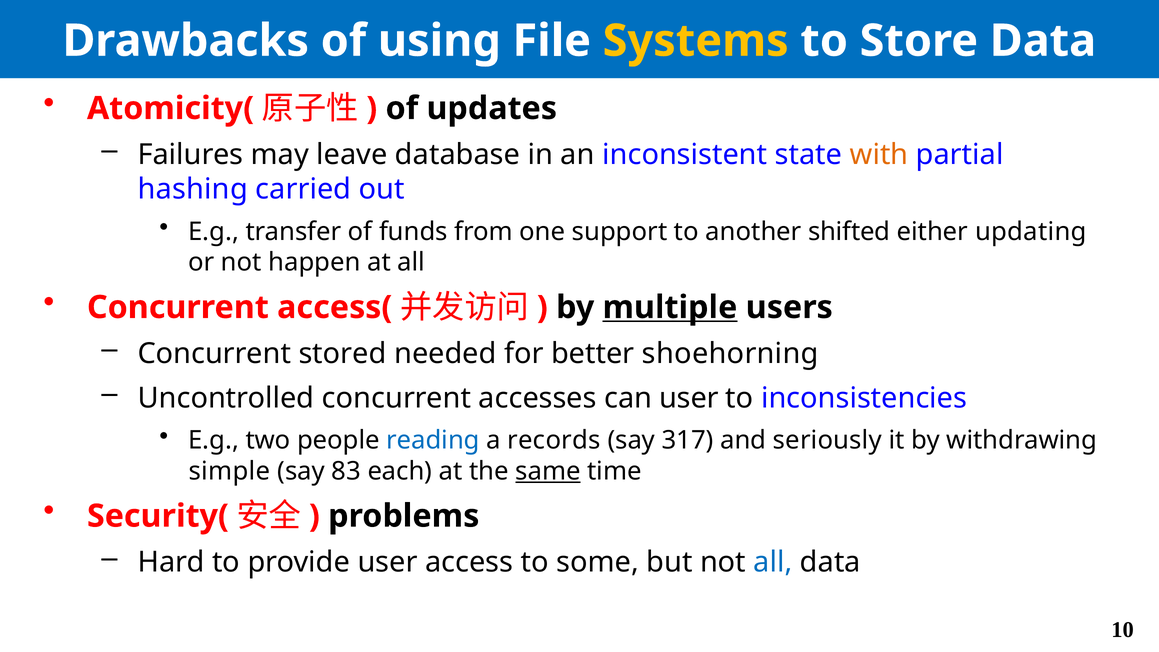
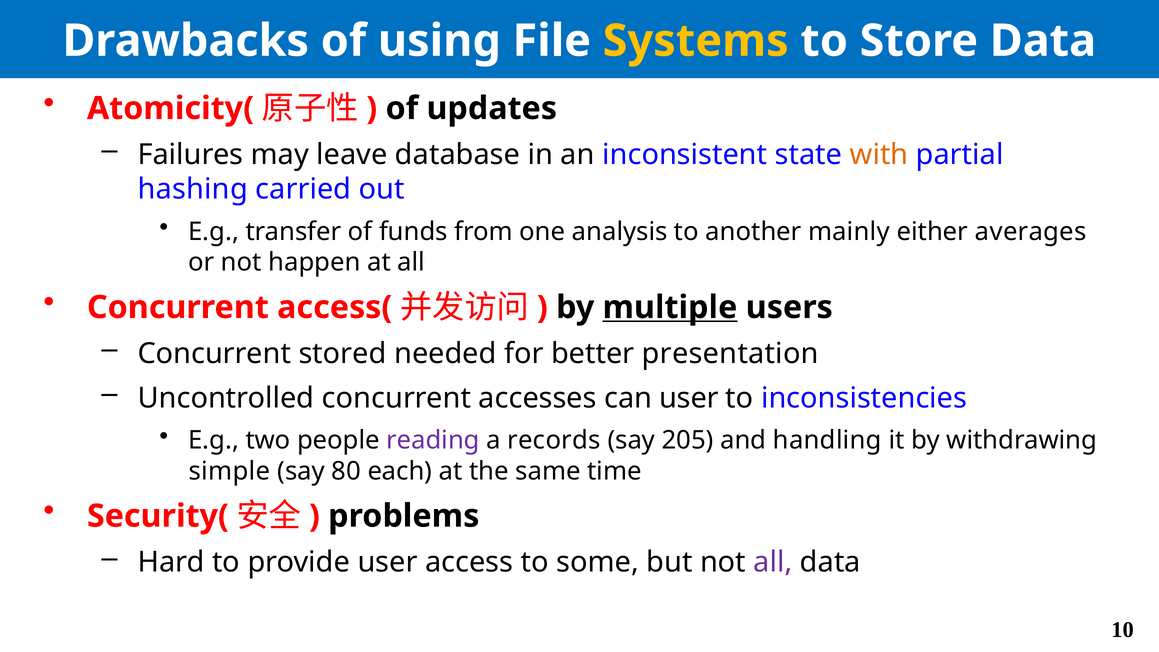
support: support -> analysis (620, 232)
shifted: shifted -> mainly (849, 232)
updating: updating -> averages (1031, 232)
shoehorning: shoehorning -> presentation (730, 354)
reading colour: blue -> purple (433, 440)
317: 317 -> 205 (688, 440)
seriously: seriously -> handling (827, 440)
83: 83 -> 80 (346, 471)
same underline: present -> none (548, 471)
all colour: blue -> purple (773, 562)
